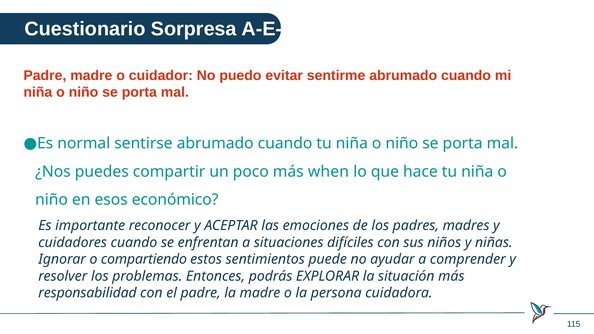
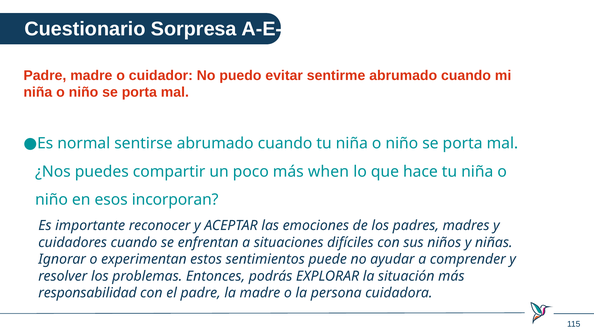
económico: económico -> incorporan (175, 200)
compartiendo: compartiendo -> experimentan (144, 259)
